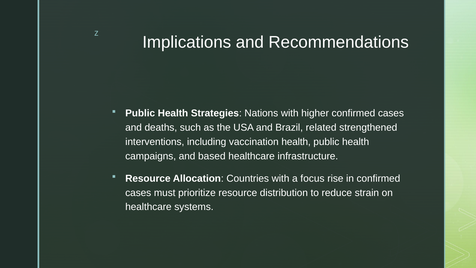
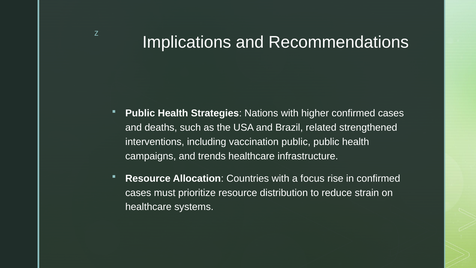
vaccination health: health -> public (296, 142)
based: based -> trends (212, 156)
